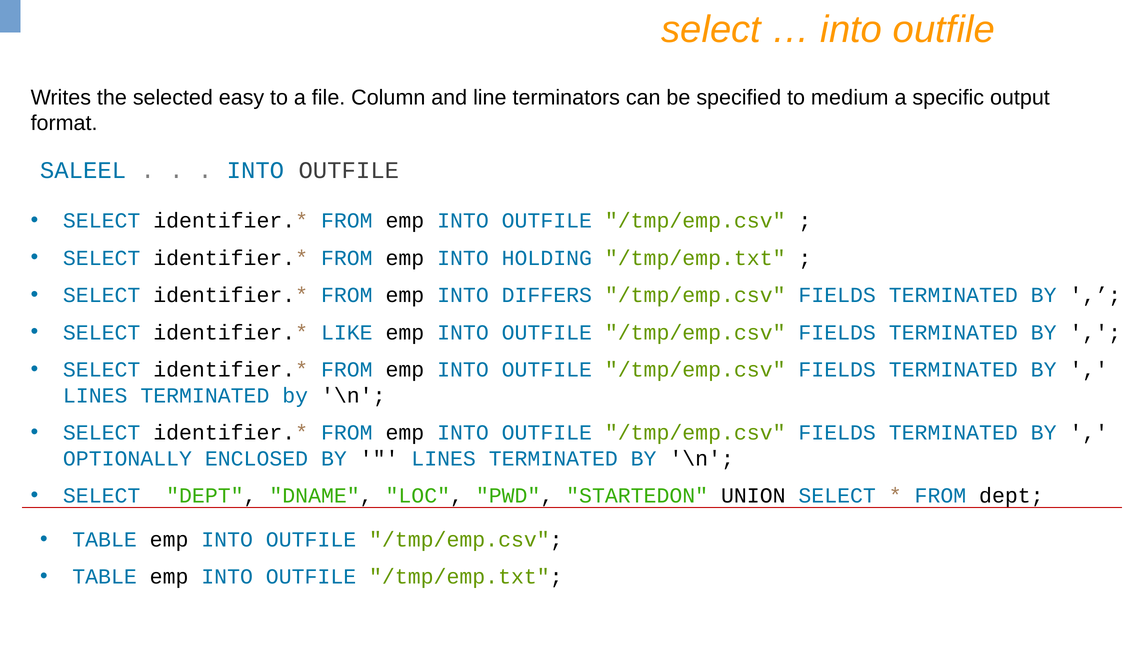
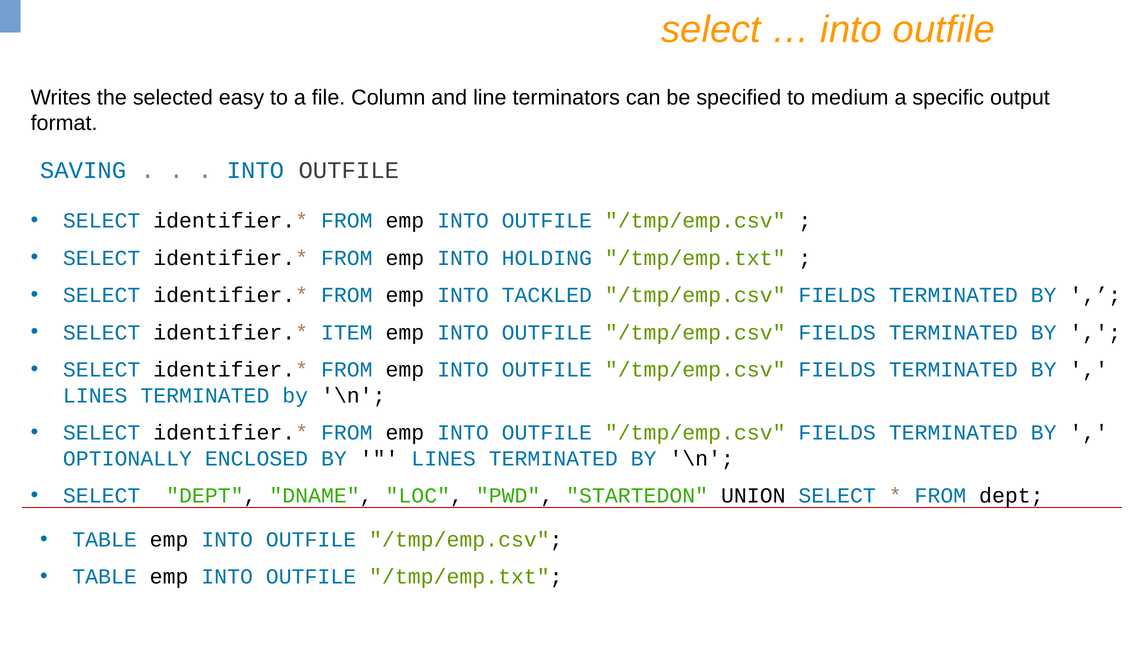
SALEEL: SALEEL -> SAVING (83, 171)
DIFFERS: DIFFERS -> TACKLED (547, 295)
LIKE: LIKE -> ITEM (347, 333)
